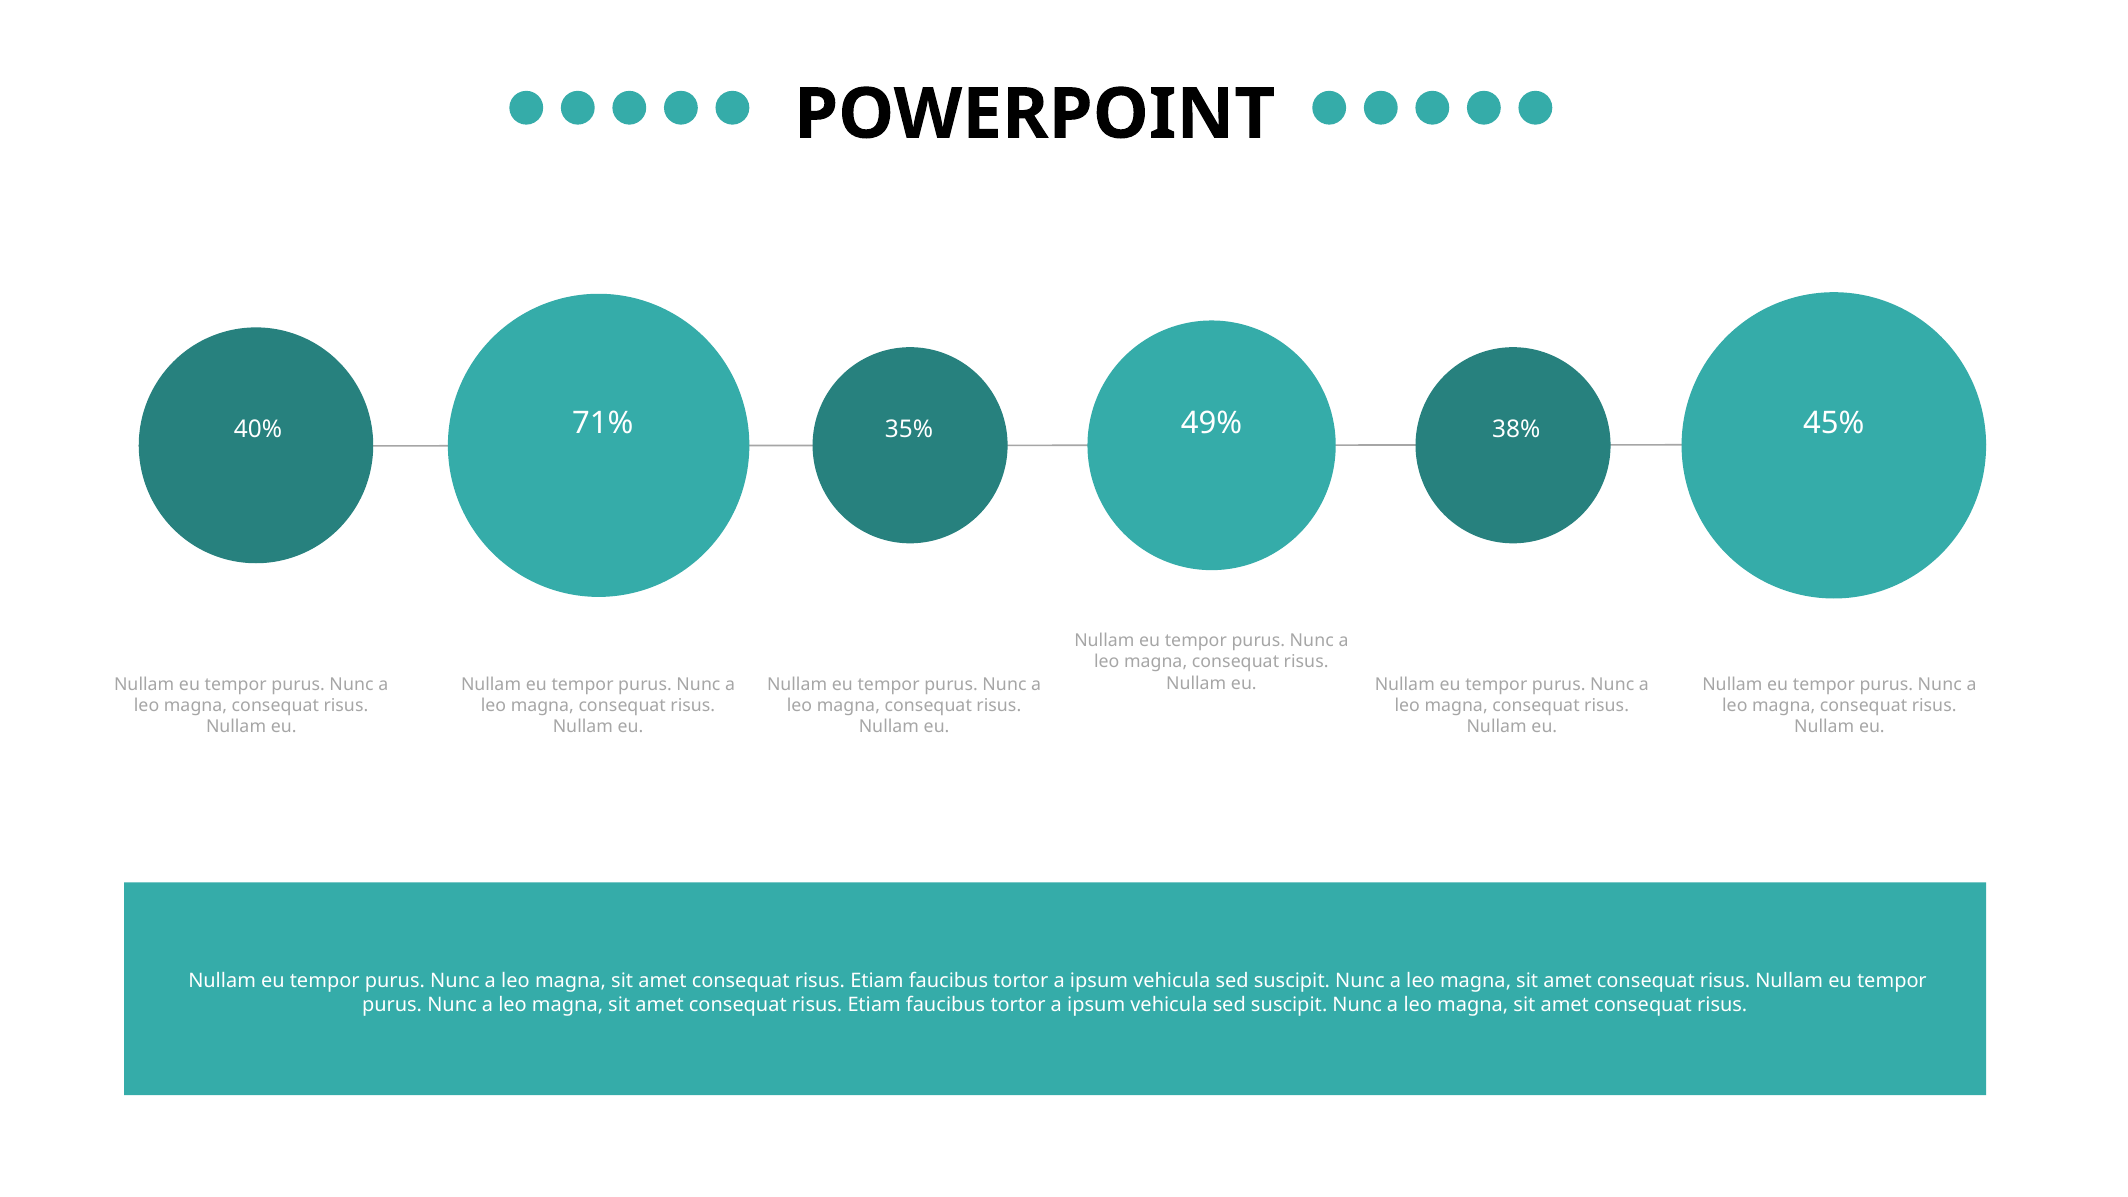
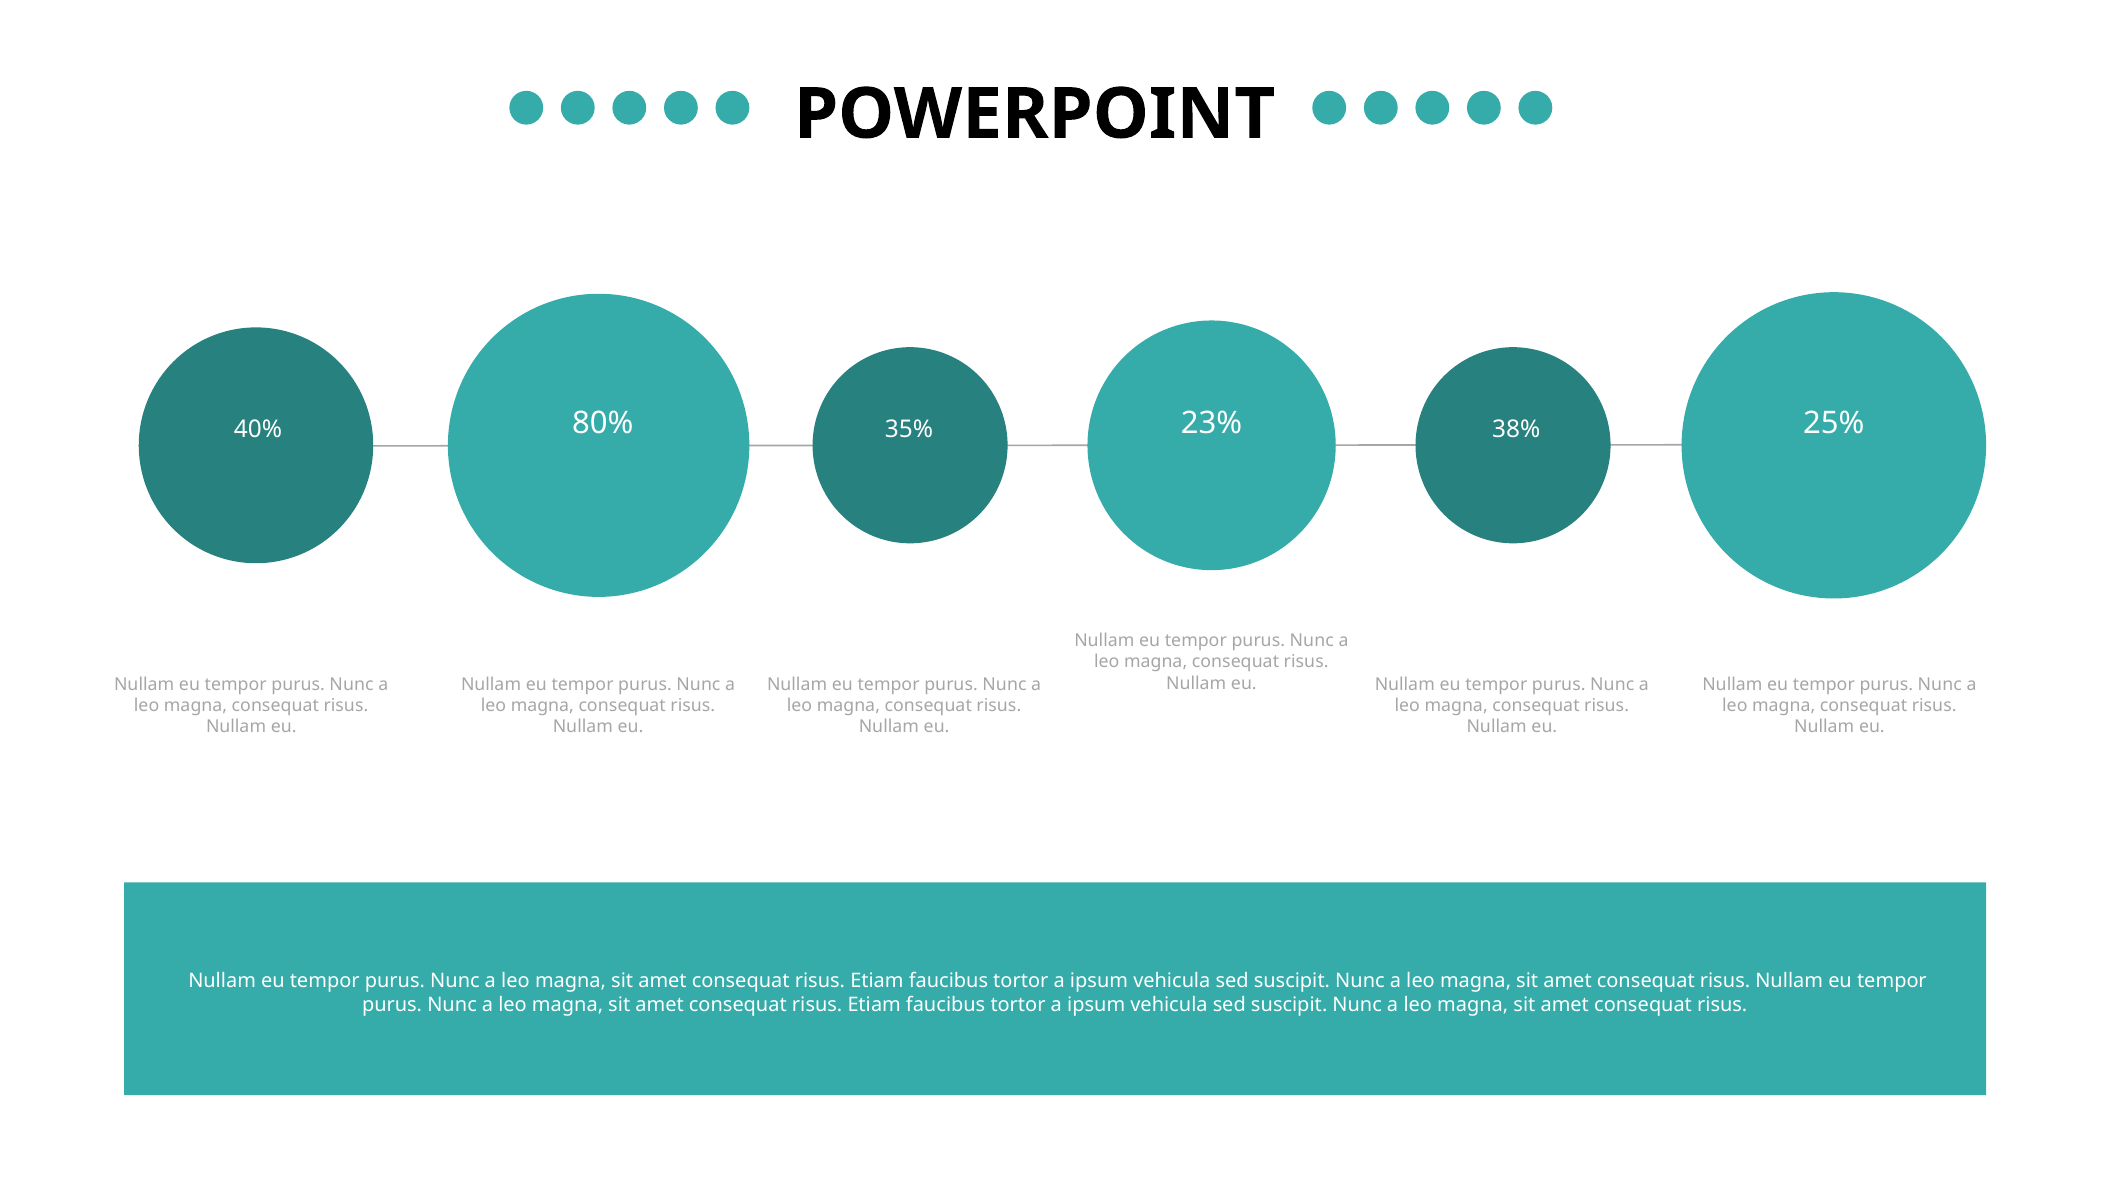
71%: 71% -> 80% (603, 423)
49%: 49% -> 23% (1212, 423)
45%: 45% -> 25% (1834, 423)
